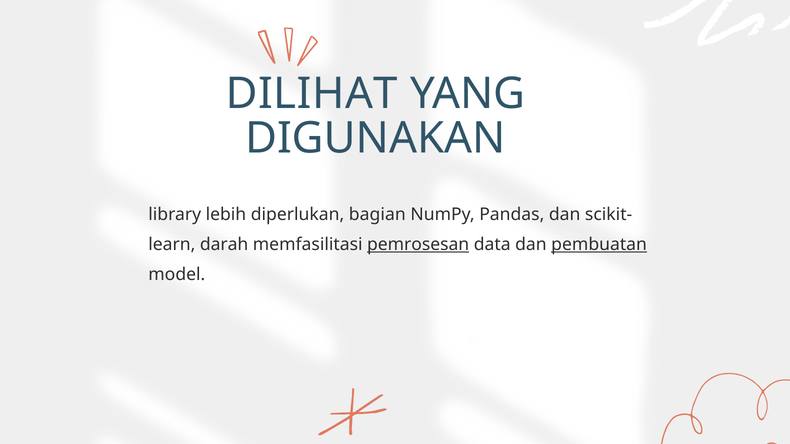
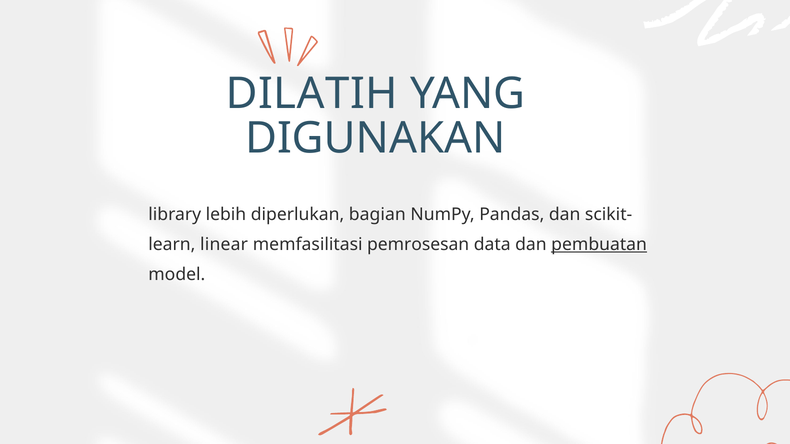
DILIHAT: DILIHAT -> DILATIH (312, 94)
darah: darah -> linear (224, 245)
pemrosesan underline: present -> none (418, 245)
